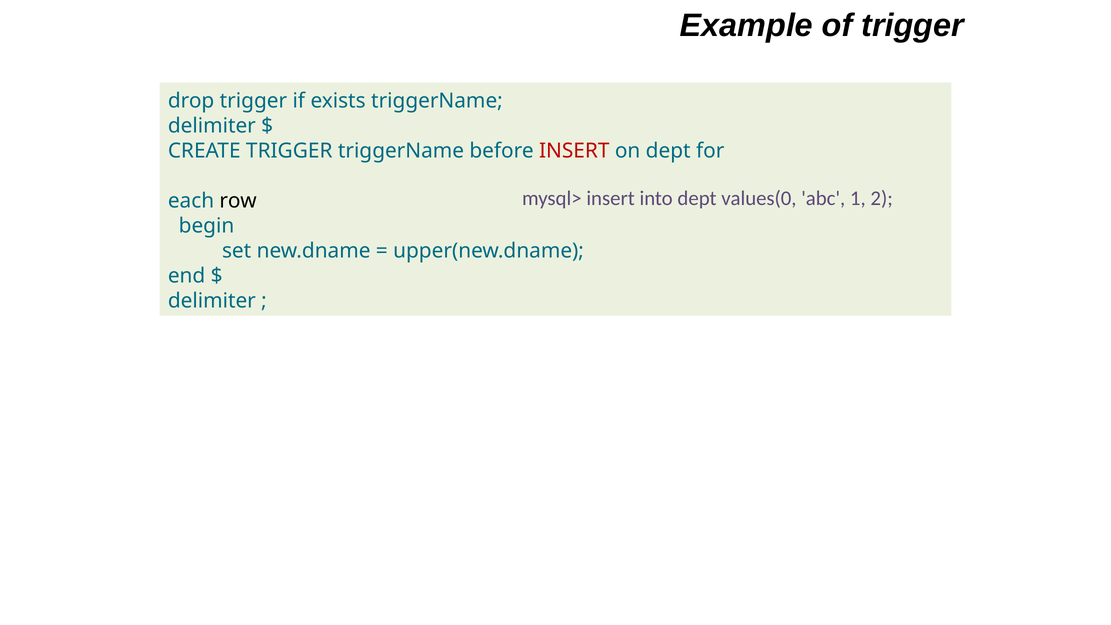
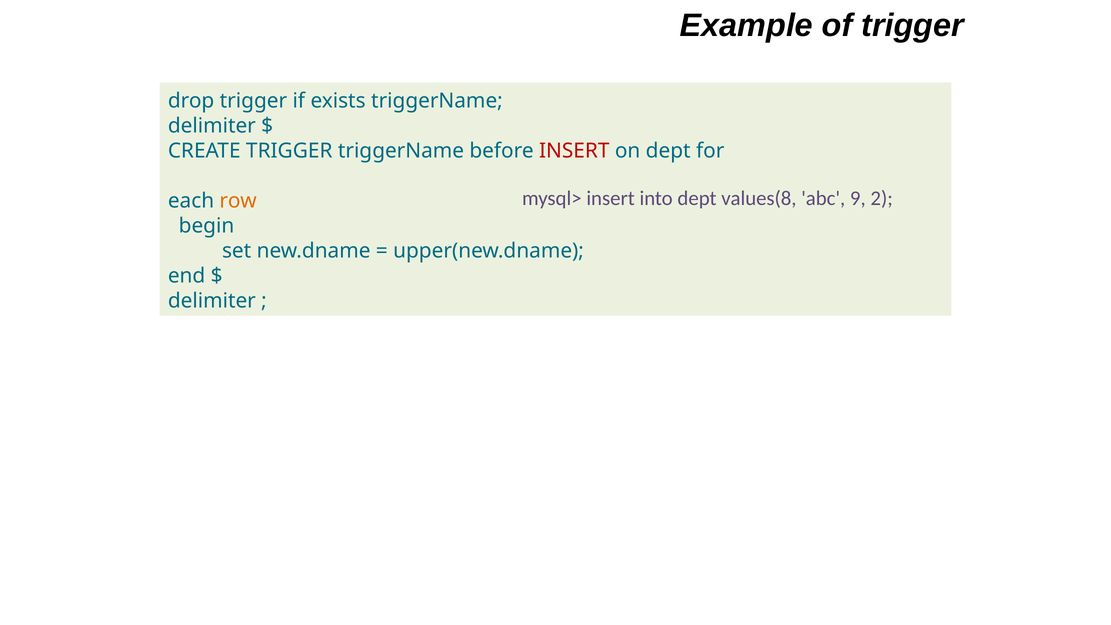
values(0: values(0 -> values(8 (759, 199)
1: 1 -> 9 (858, 199)
row colour: black -> orange (238, 201)
